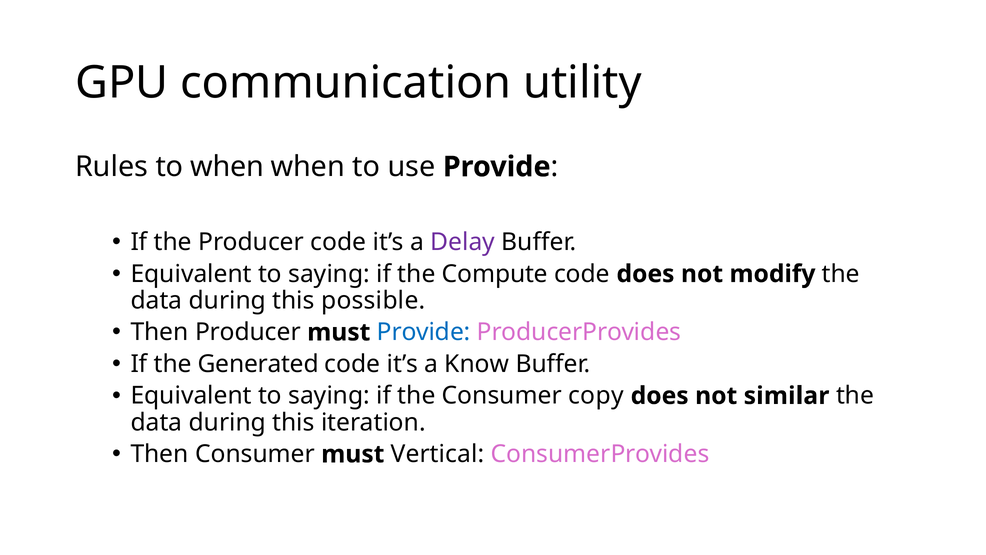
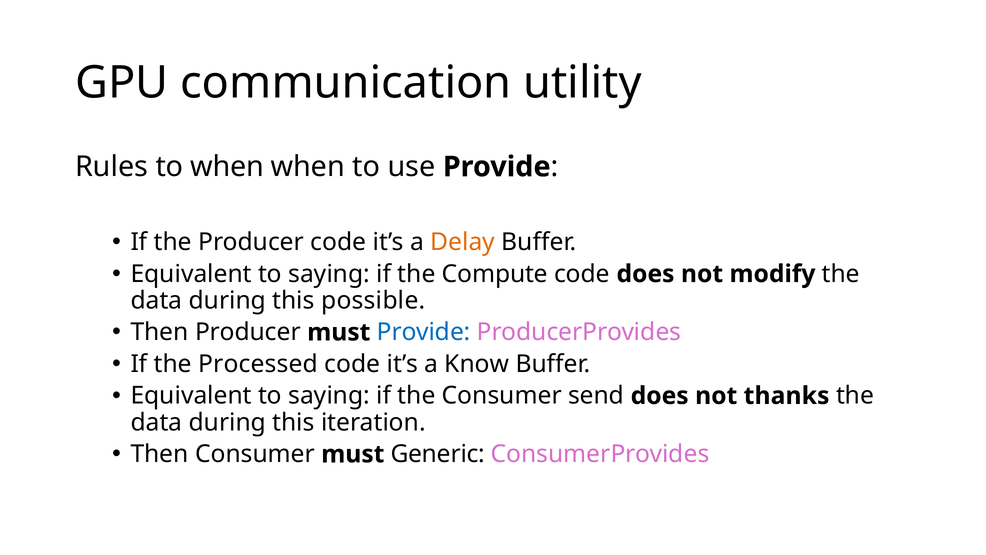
Delay colour: purple -> orange (463, 242)
Generated: Generated -> Processed (258, 364)
copy: copy -> send (596, 396)
similar: similar -> thanks (787, 396)
Vertical: Vertical -> Generic (438, 454)
